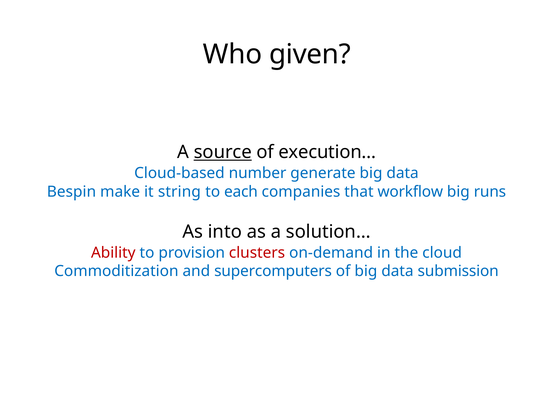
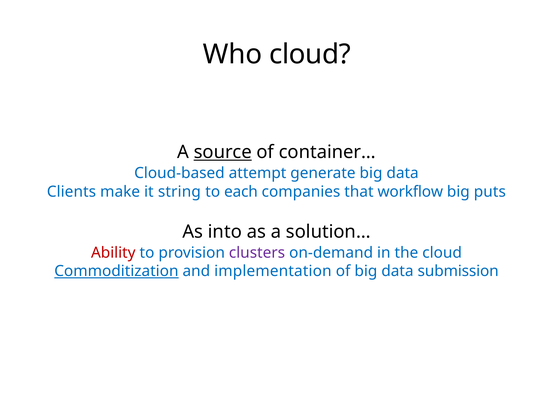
Who given: given -> cloud (310, 54)
execution…: execution… -> container… (327, 152)
number: number -> attempt (258, 173)
Bespin: Bespin -> Clients (71, 192)
runs: runs -> puts (490, 192)
clusters colour: red -> purple (257, 253)
Commoditization underline: none -> present (116, 271)
supercomputers: supercomputers -> implementation (273, 271)
